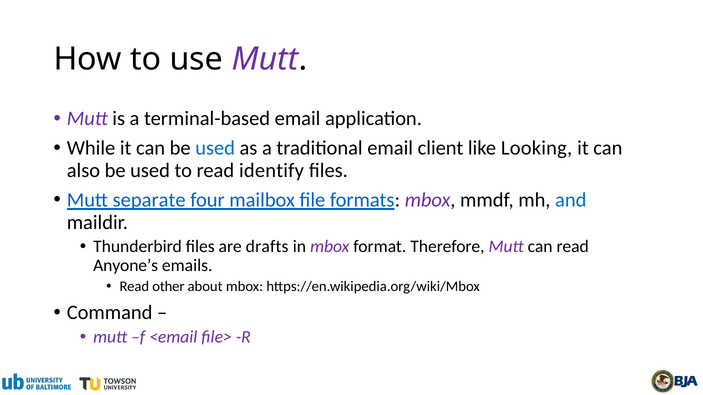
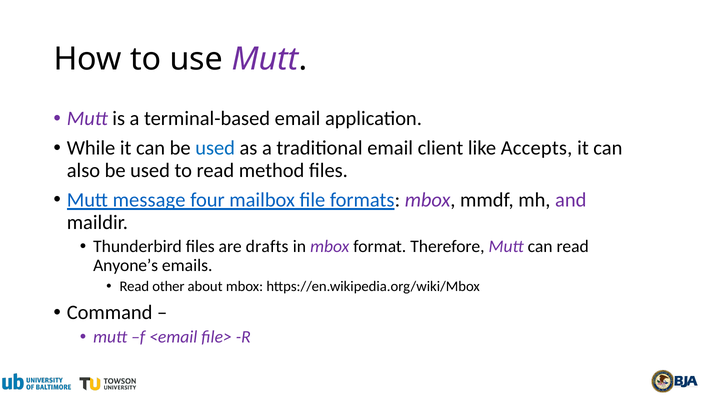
Looking: Looking -> Accepts (537, 148)
identify: identify -> method (272, 170)
separate: separate -> message (149, 200)
and colour: blue -> purple (571, 200)
